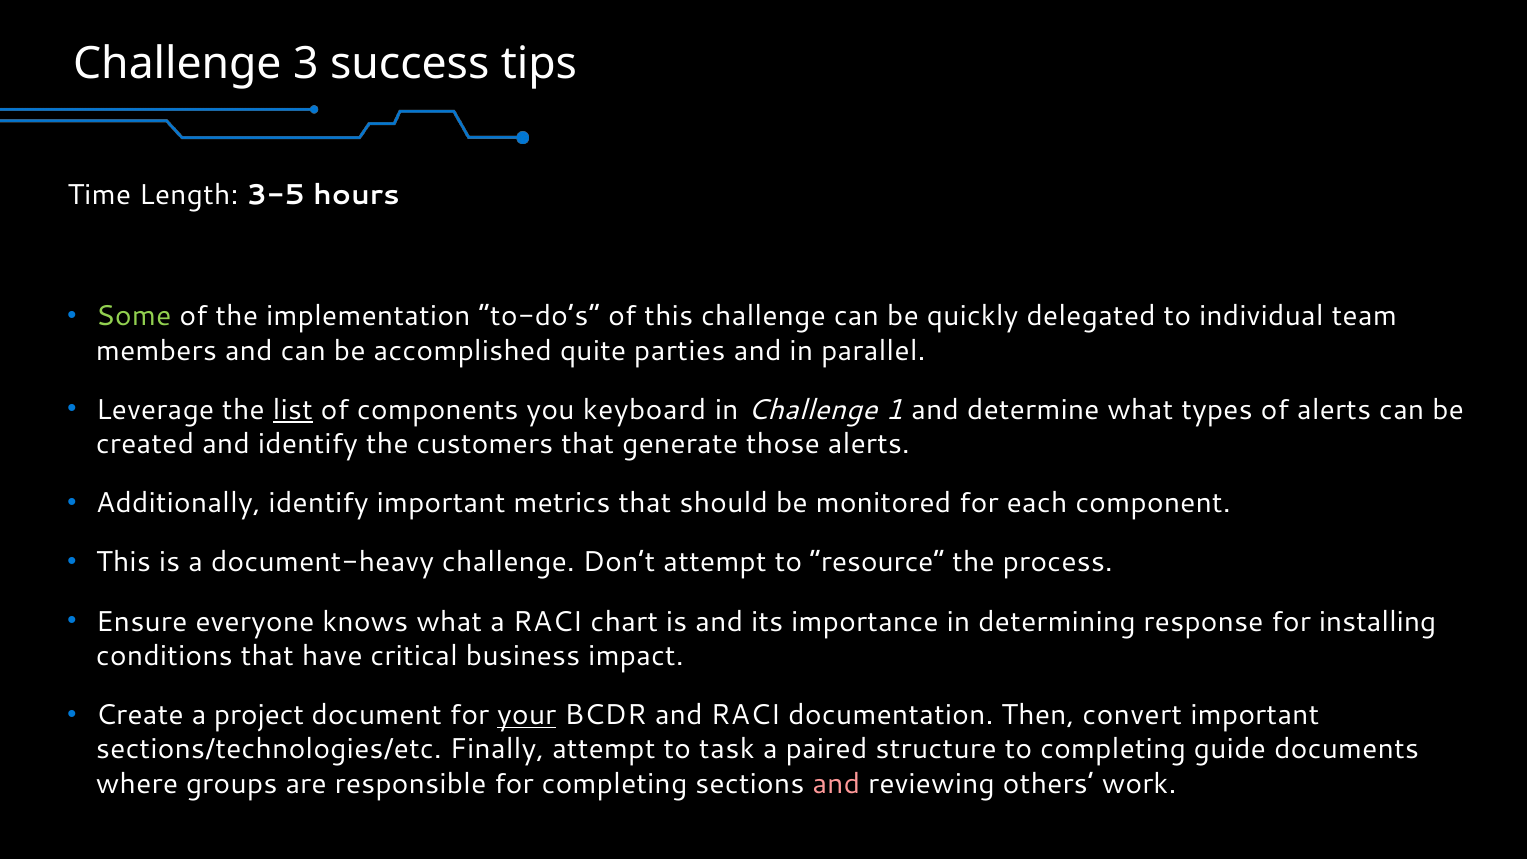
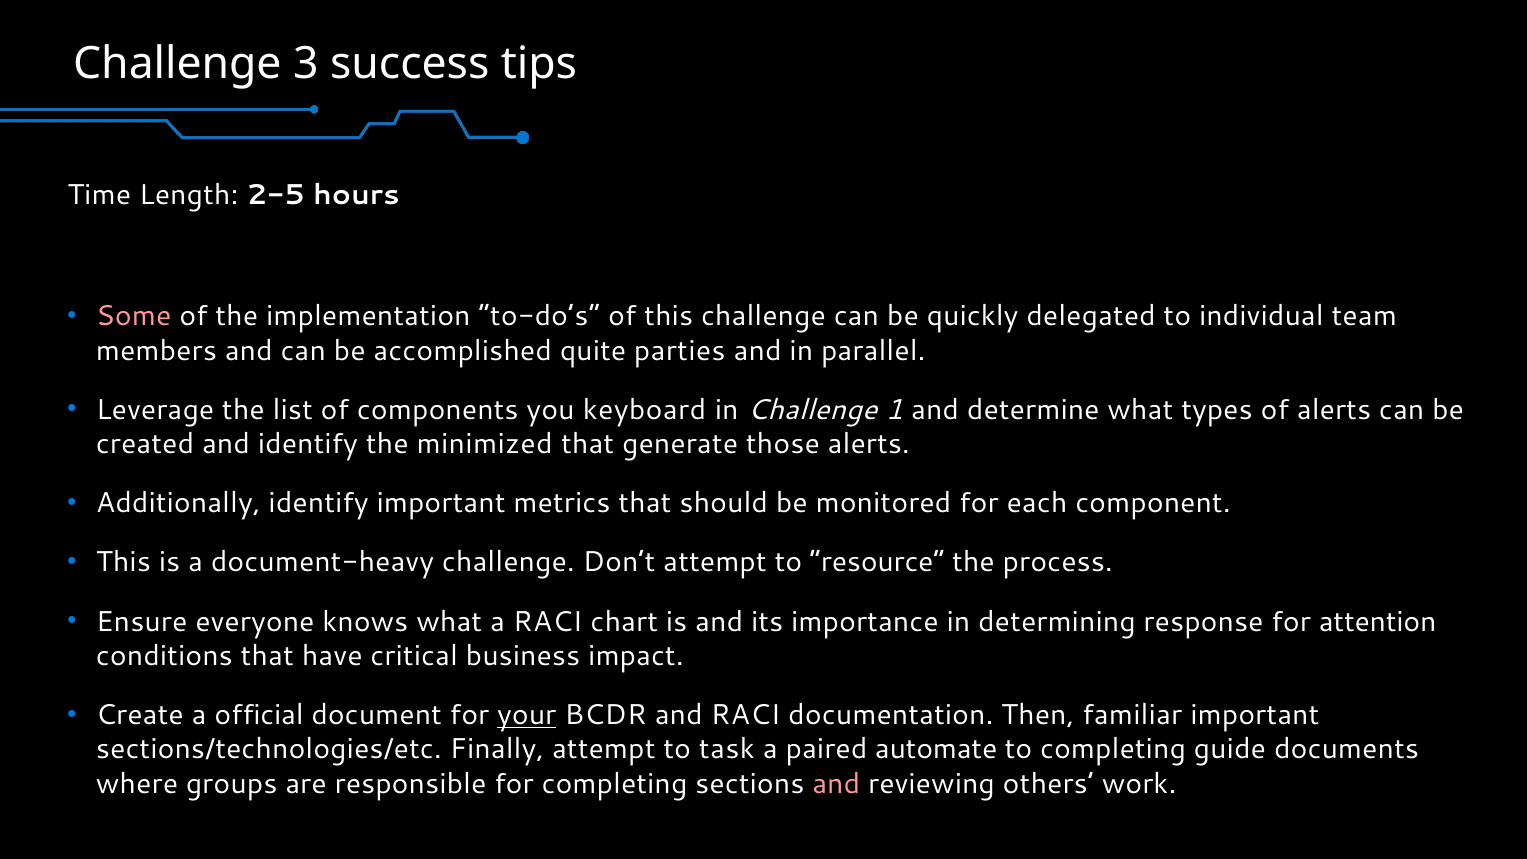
3-5: 3-5 -> 2-5 (276, 195)
Some colour: light green -> pink (134, 316)
list underline: present -> none (293, 410)
customers: customers -> minimized (485, 444)
installing: installing -> attention (1378, 622)
project: project -> official (259, 715)
convert: convert -> familiar (1132, 715)
structure: structure -> automate (936, 749)
